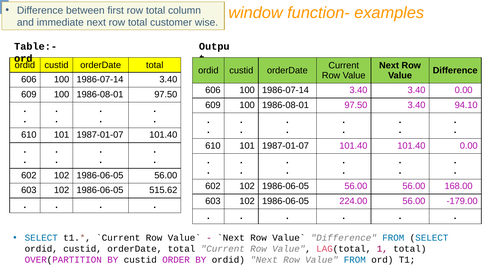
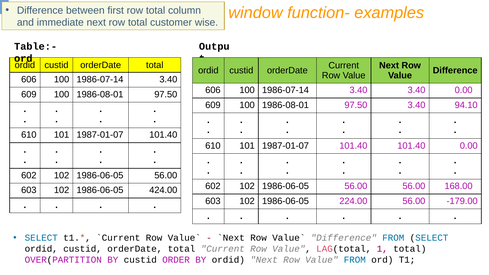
515.62: 515.62 -> 424.00 (163, 190)
